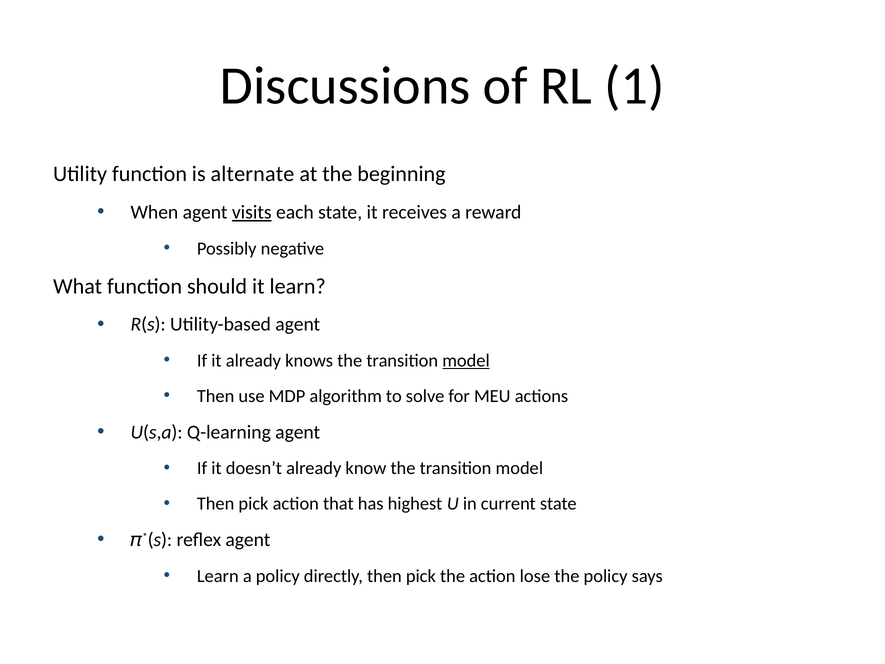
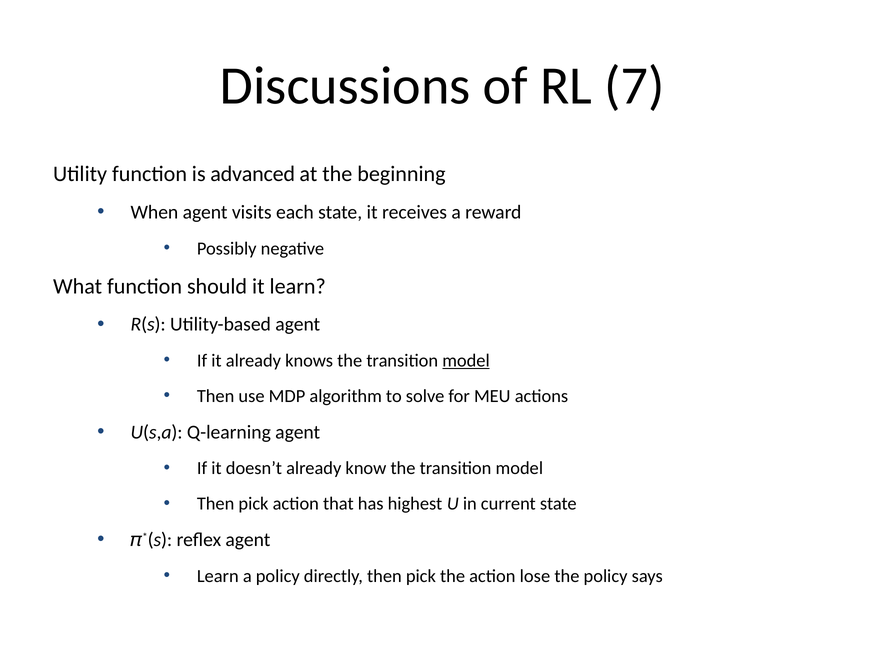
1: 1 -> 7 (634, 86)
alternate: alternate -> advanced (253, 174)
visits underline: present -> none (252, 212)
